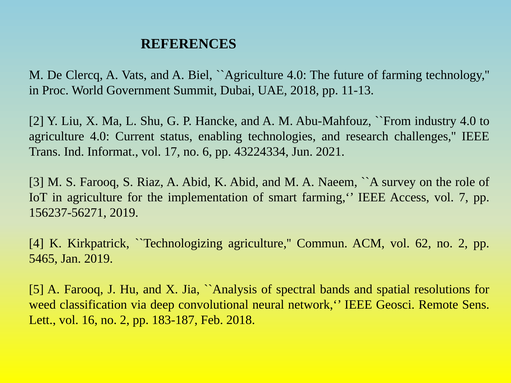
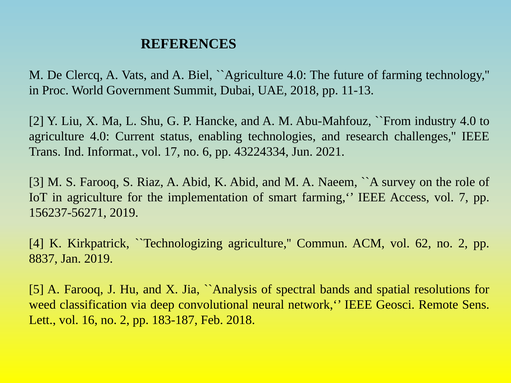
5465: 5465 -> 8837 (43, 259)
